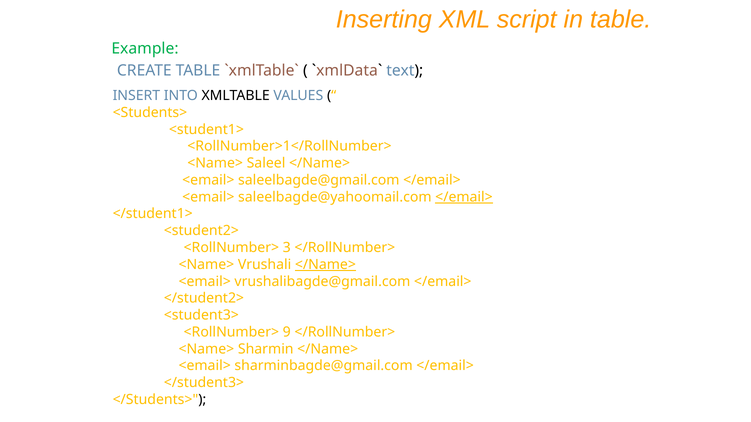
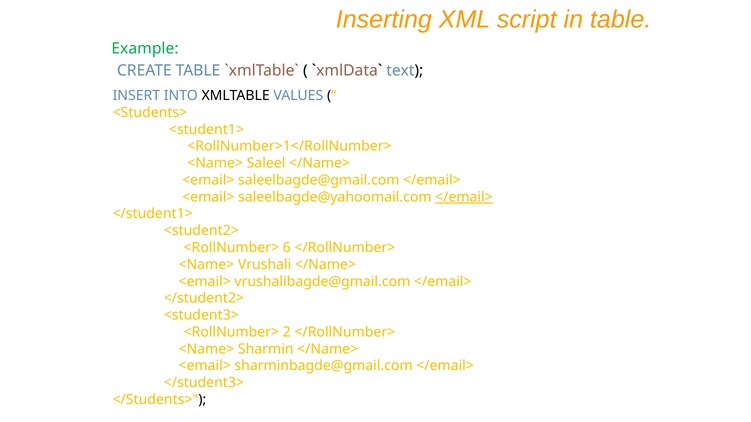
3: 3 -> 6 (287, 248)
</Name> underline: present -> none (325, 265)
9: 9 -> 2 (287, 332)
